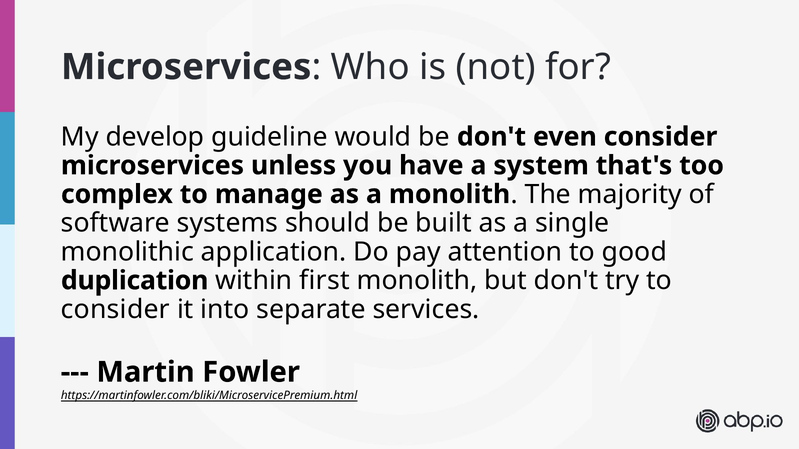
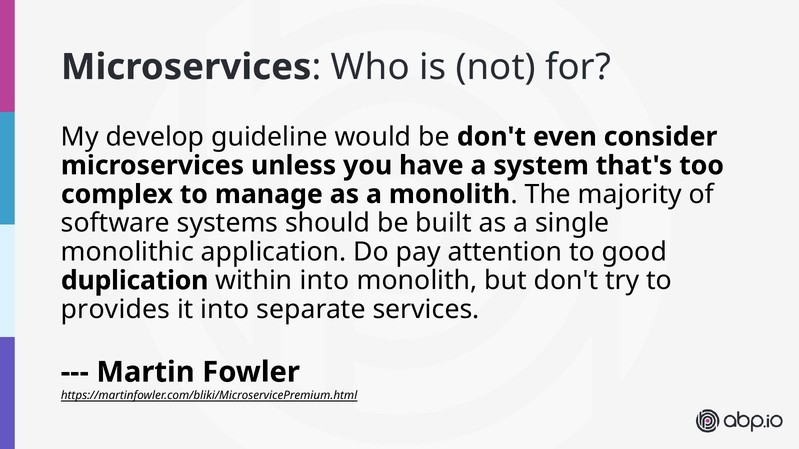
within first: first -> into (325, 281)
consider: consider -> provides (115, 310)
